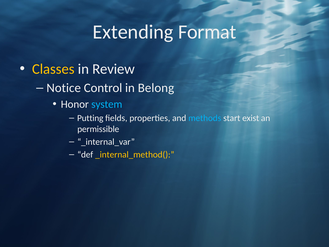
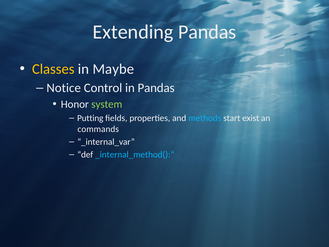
Extending Format: Format -> Pandas (207, 32)
Review: Review -> Maybe (113, 69)
in Belong: Belong -> Pandas (156, 88)
system colour: light blue -> light green (107, 104)
permissible: permissible -> commands (98, 129)
_internal_method( colour: yellow -> light blue (135, 155)
